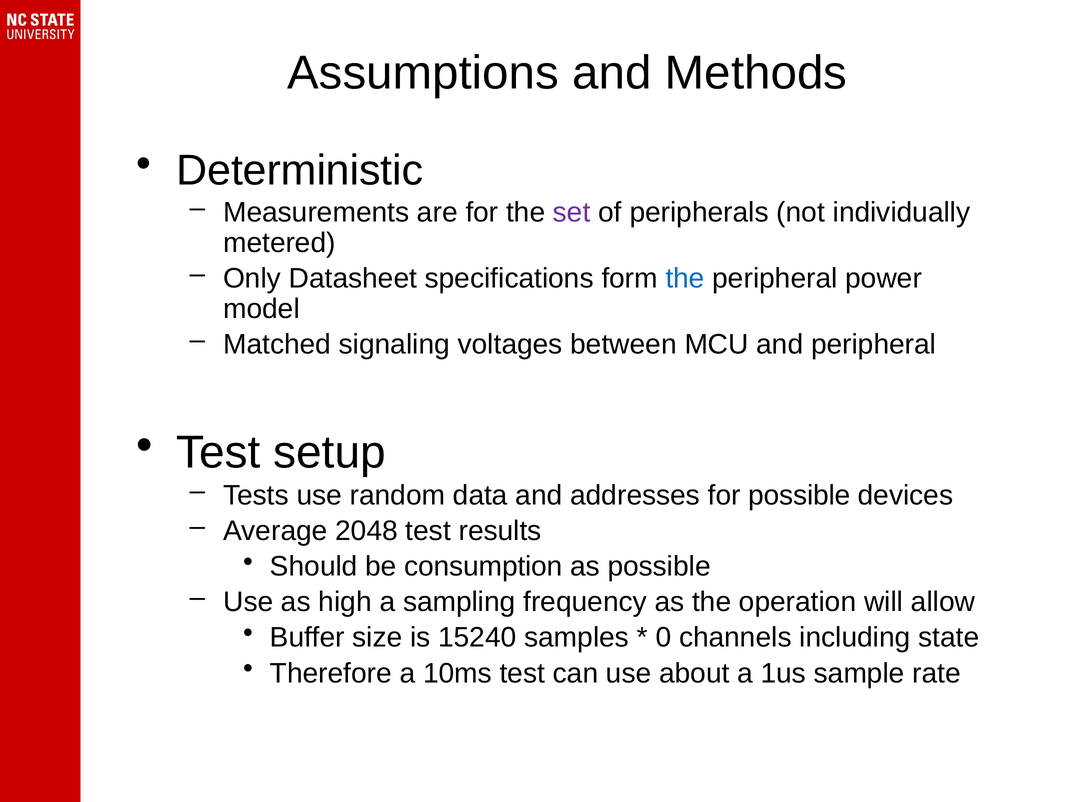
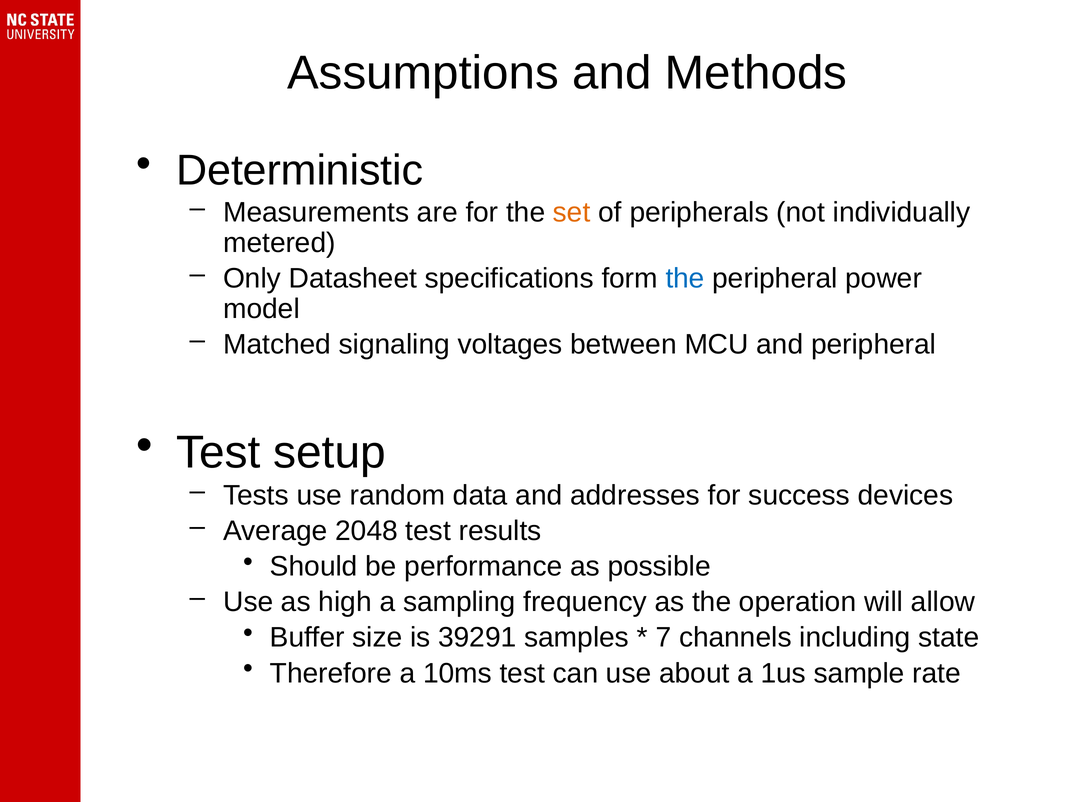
set colour: purple -> orange (572, 212)
for possible: possible -> success (799, 495)
consumption: consumption -> performance (483, 566)
15240: 15240 -> 39291 (477, 637)
0: 0 -> 7 (663, 637)
